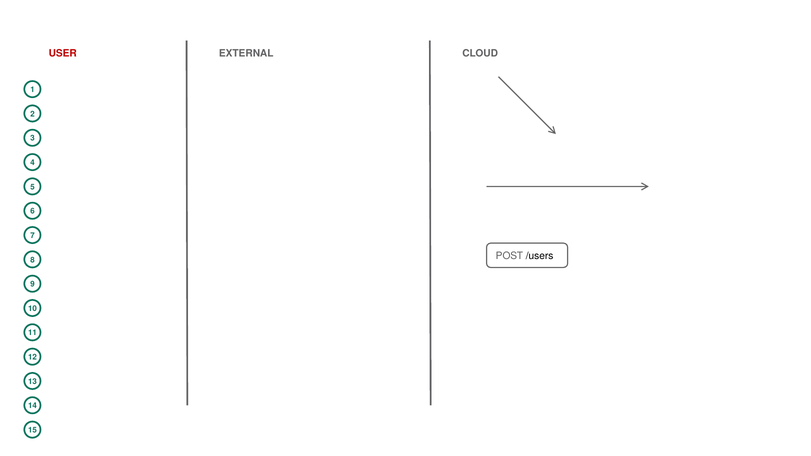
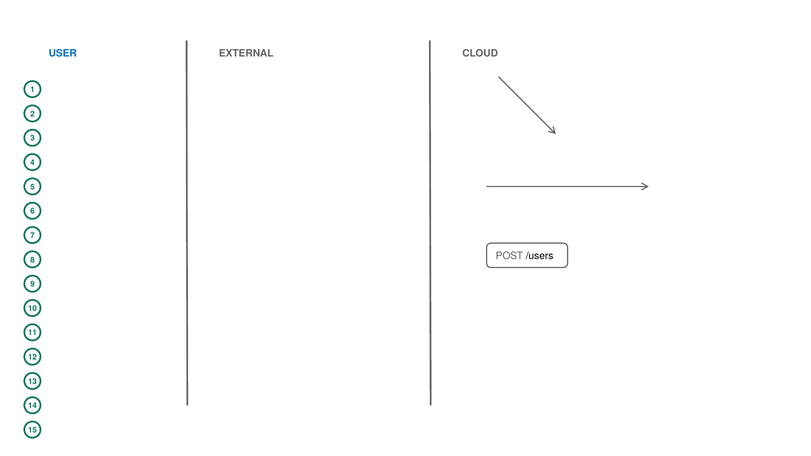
USER colour: red -> blue (63, 53)
